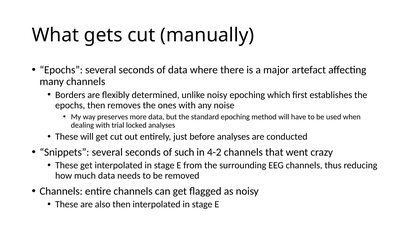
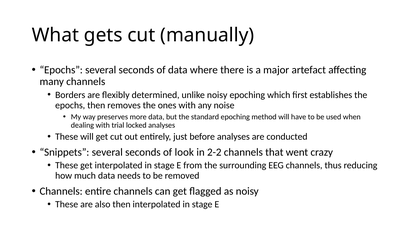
such: such -> look (184, 152)
4-2: 4-2 -> 2-2 (214, 152)
